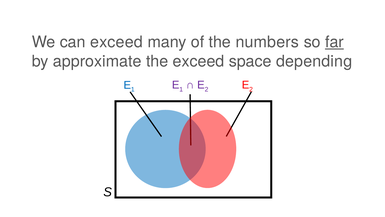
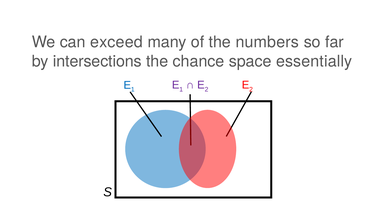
far underline: present -> none (334, 42)
approximate: approximate -> intersections (97, 61)
the exceed: exceed -> chance (199, 61)
depending: depending -> essentially (314, 61)
